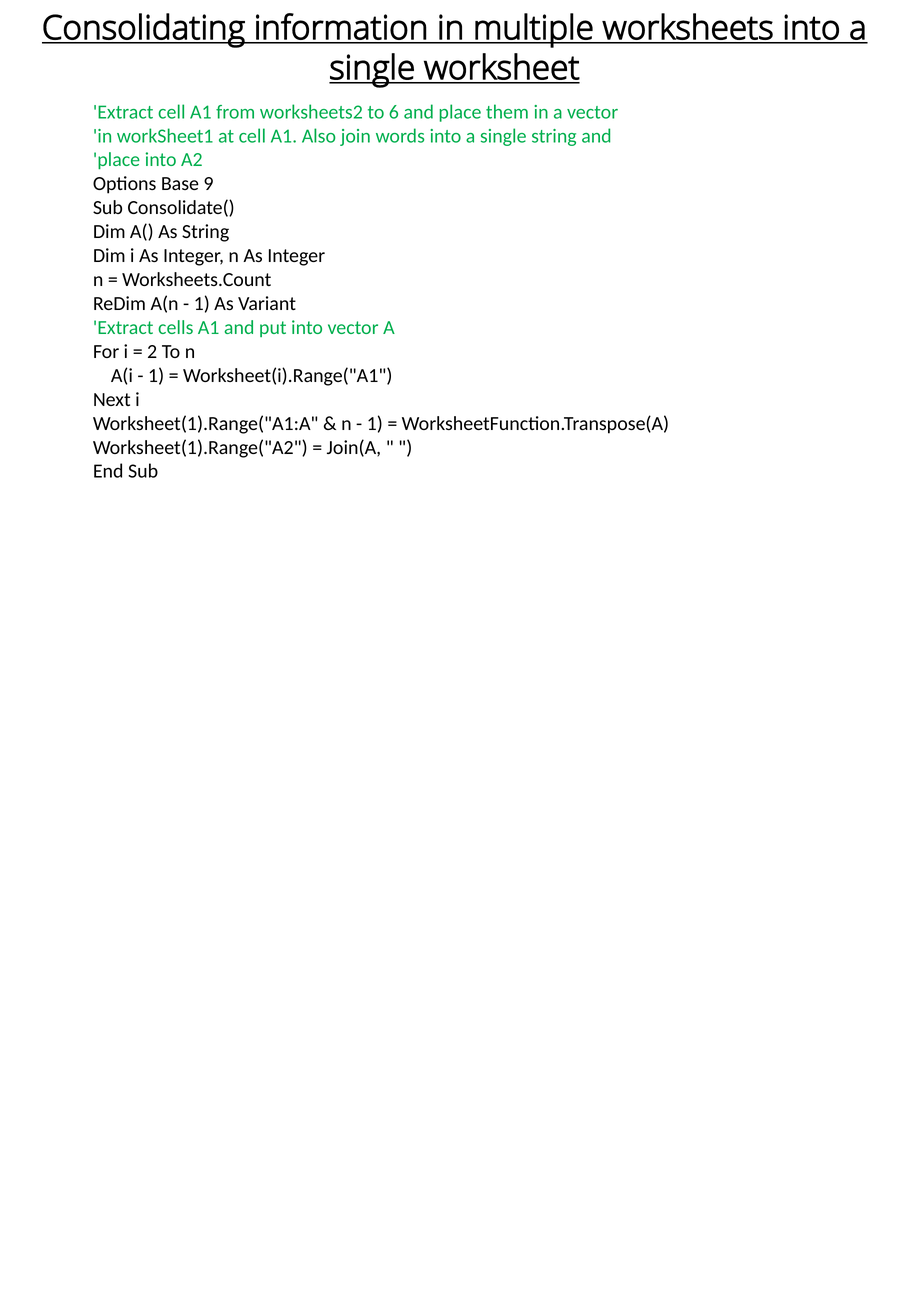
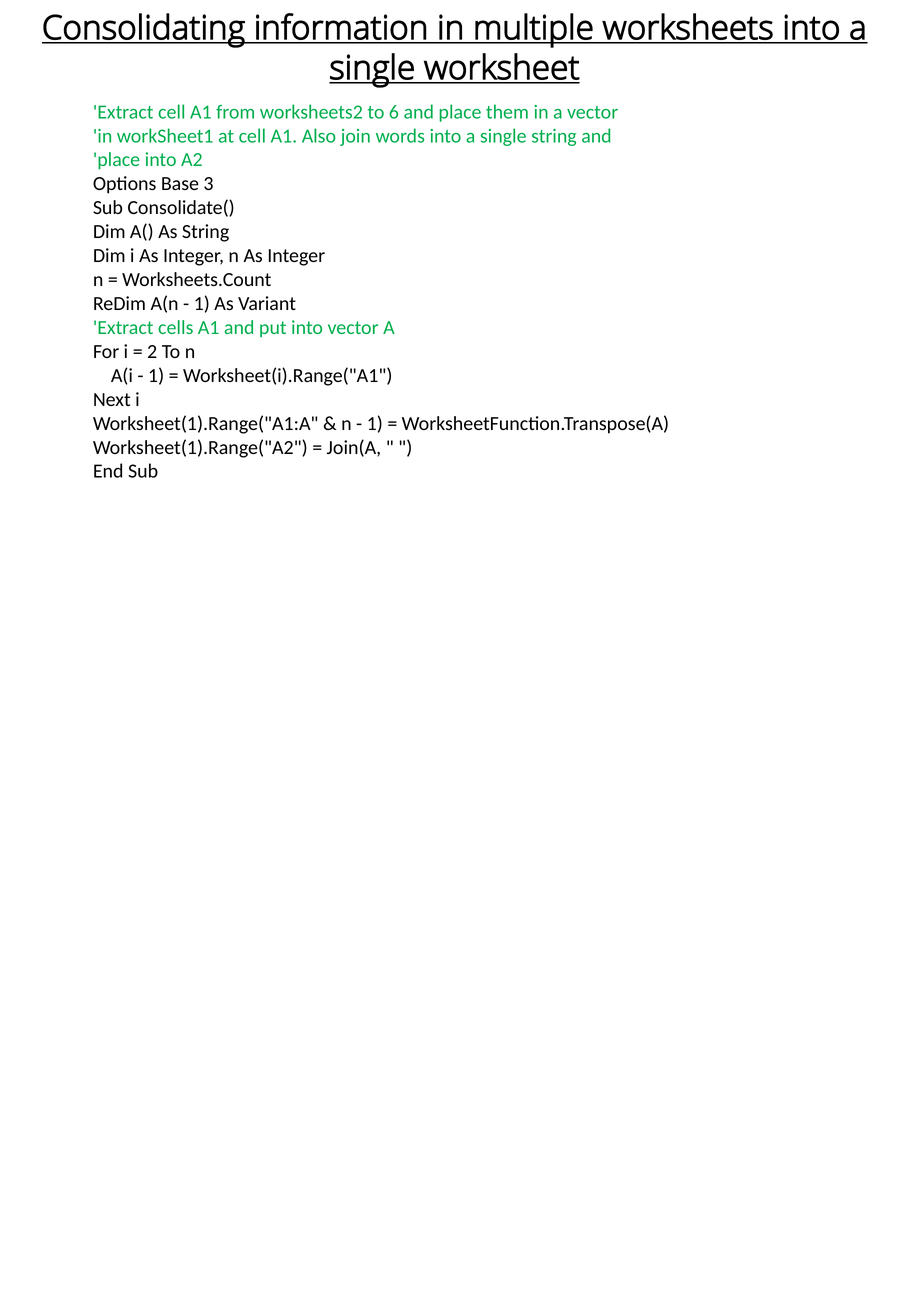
9: 9 -> 3 (208, 184)
